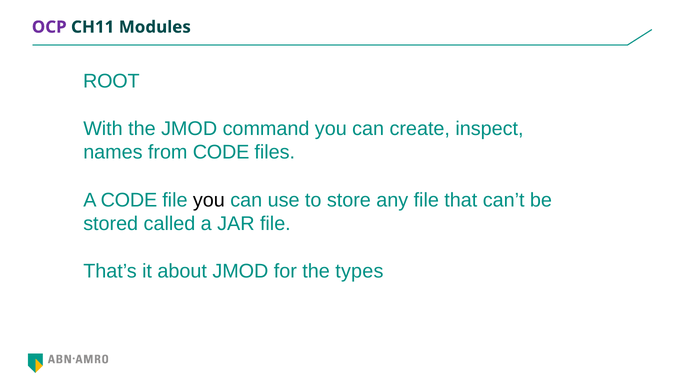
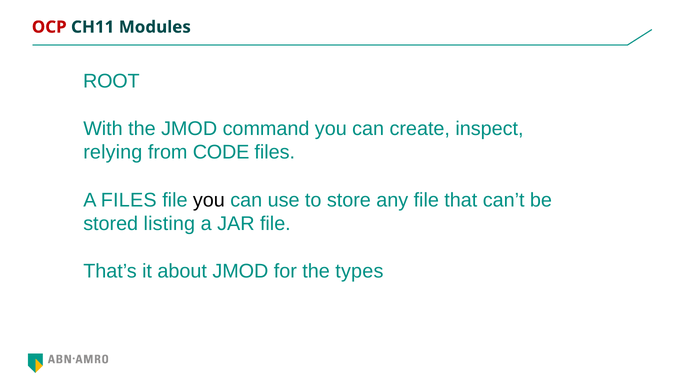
OCP colour: purple -> red (49, 27)
names: names -> relying (113, 152)
A CODE: CODE -> FILES (129, 200)
called: called -> listing (169, 224)
